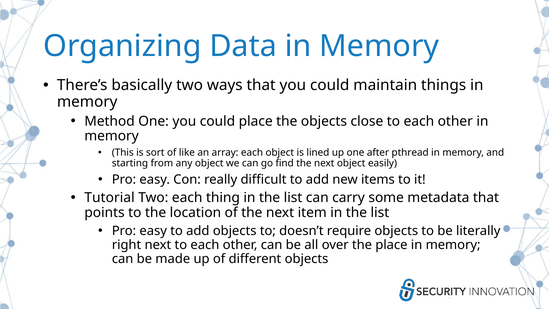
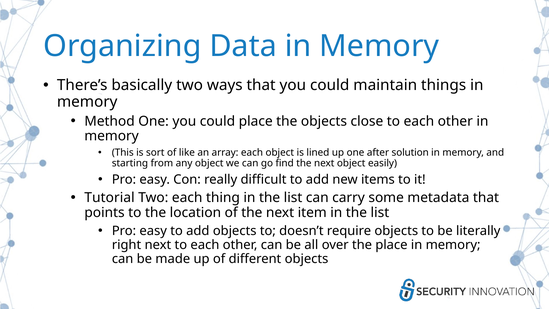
pthread: pthread -> solution (410, 152)
